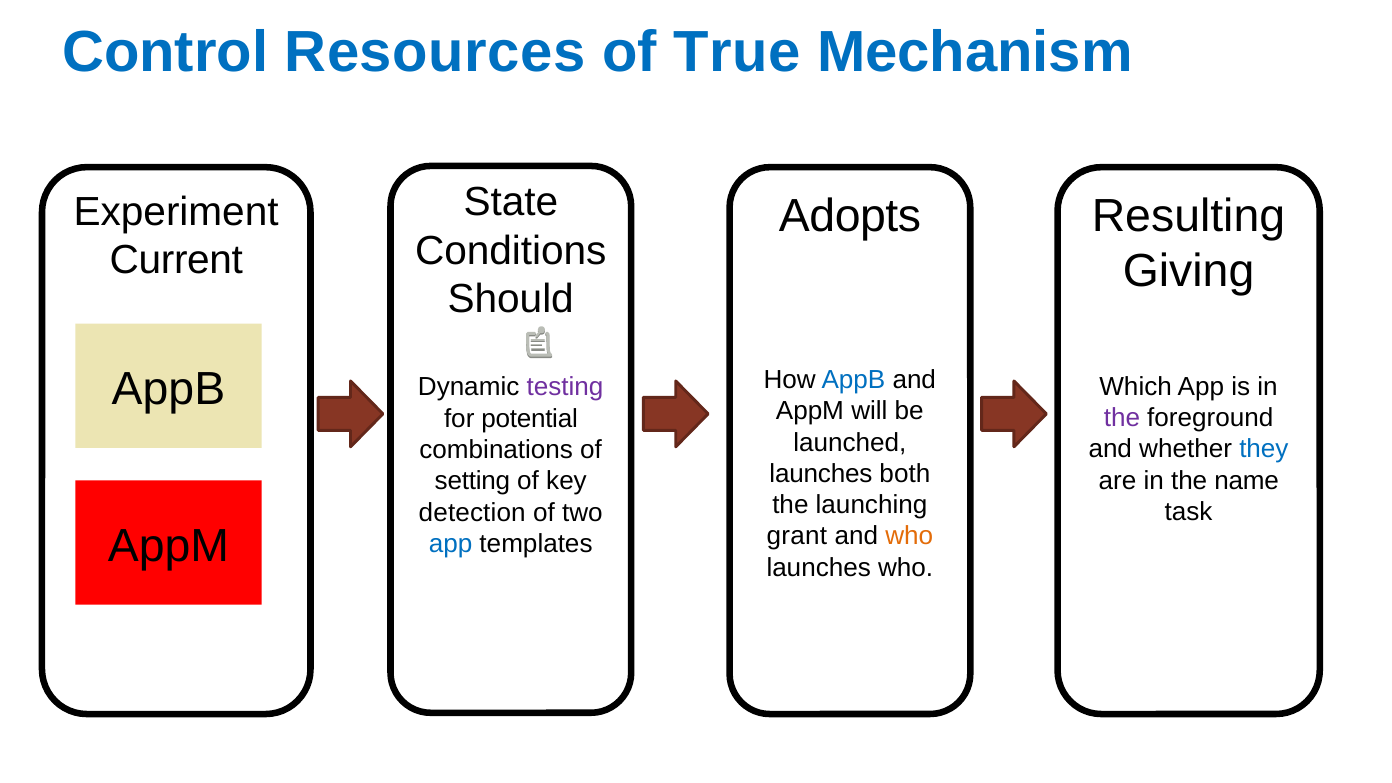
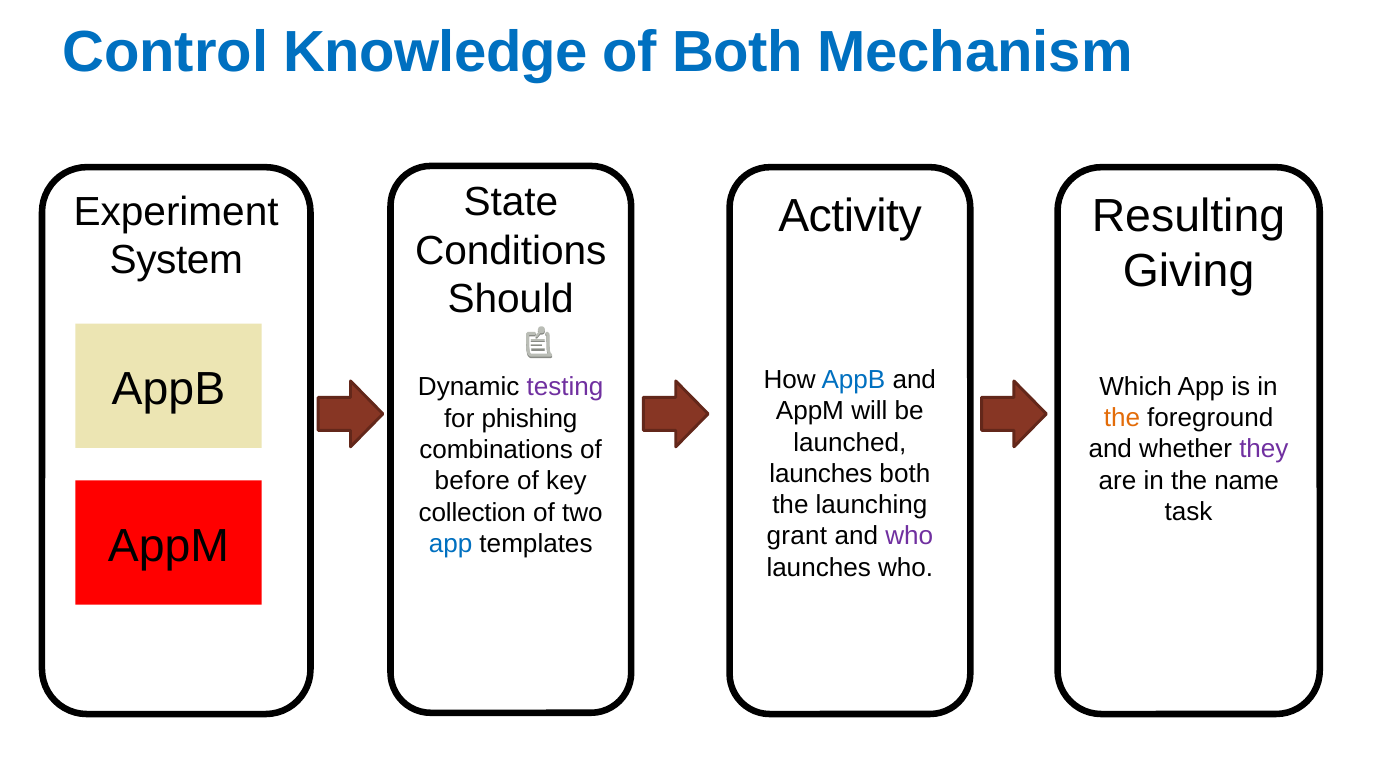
Resources: Resources -> Knowledge (436, 53)
of True: True -> Both (738, 53)
Adopts: Adopts -> Activity (850, 216)
Current: Current -> System (176, 261)
the colour: purple -> orange (1122, 418)
potential: potential -> phishing (530, 419)
they colour: blue -> purple (1264, 449)
setting: setting -> before (472, 481)
detection: detection -> collection (472, 513)
who colour: orange -> purple (909, 536)
